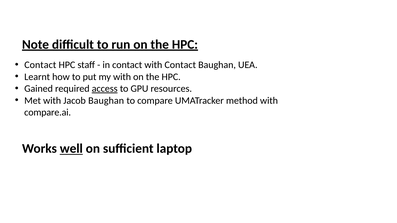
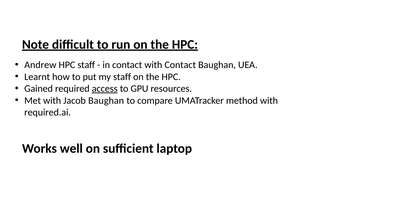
Contact: Contact -> Andrew (40, 65)
my with: with -> staff (122, 77)
compare.ai: compare.ai -> required.ai (48, 113)
well underline: present -> none (71, 149)
